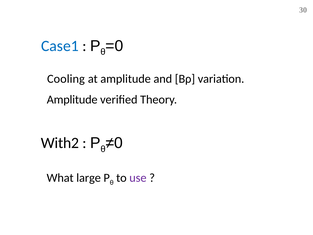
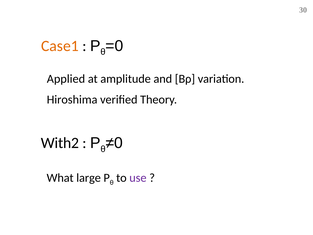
Case1 colour: blue -> orange (60, 46)
Cooling: Cooling -> Applied (66, 79)
Amplitude: Amplitude -> Hiroshima (72, 100)
